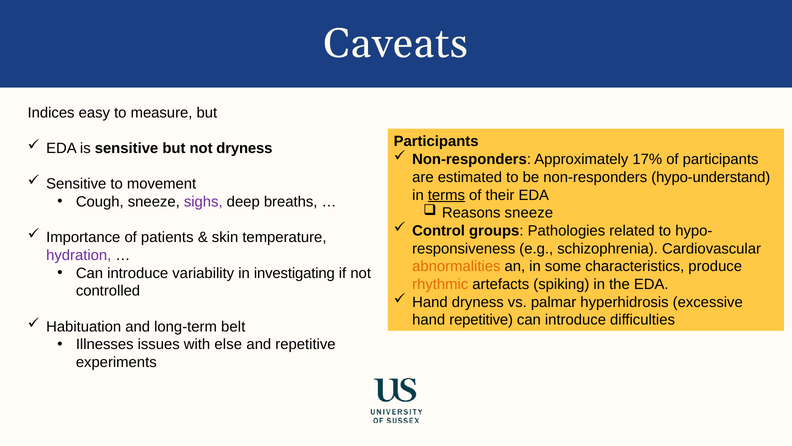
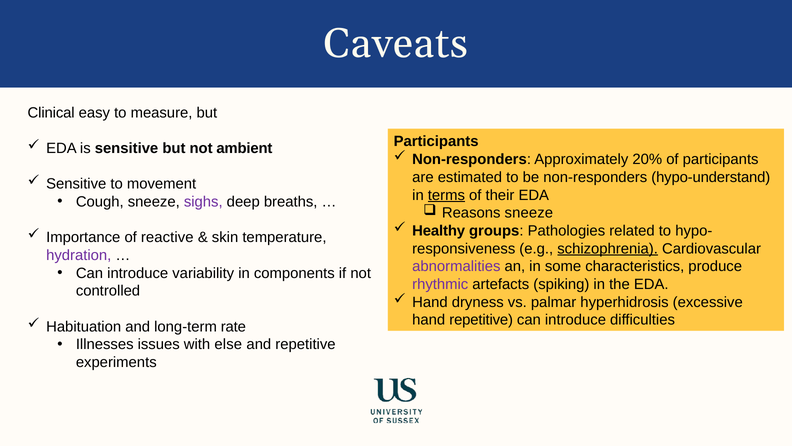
Indices: Indices -> Clinical (51, 112)
not dryness: dryness -> ambient (244, 148)
17%: 17% -> 20% (647, 159)
Control: Control -> Healthy (439, 231)
patients: patients -> reactive (167, 237)
schizophrenia underline: none -> present (608, 248)
abnormalities colour: orange -> purple (456, 266)
investigating: investigating -> components (294, 273)
rhythmic colour: orange -> purple (440, 284)
belt: belt -> rate (233, 326)
